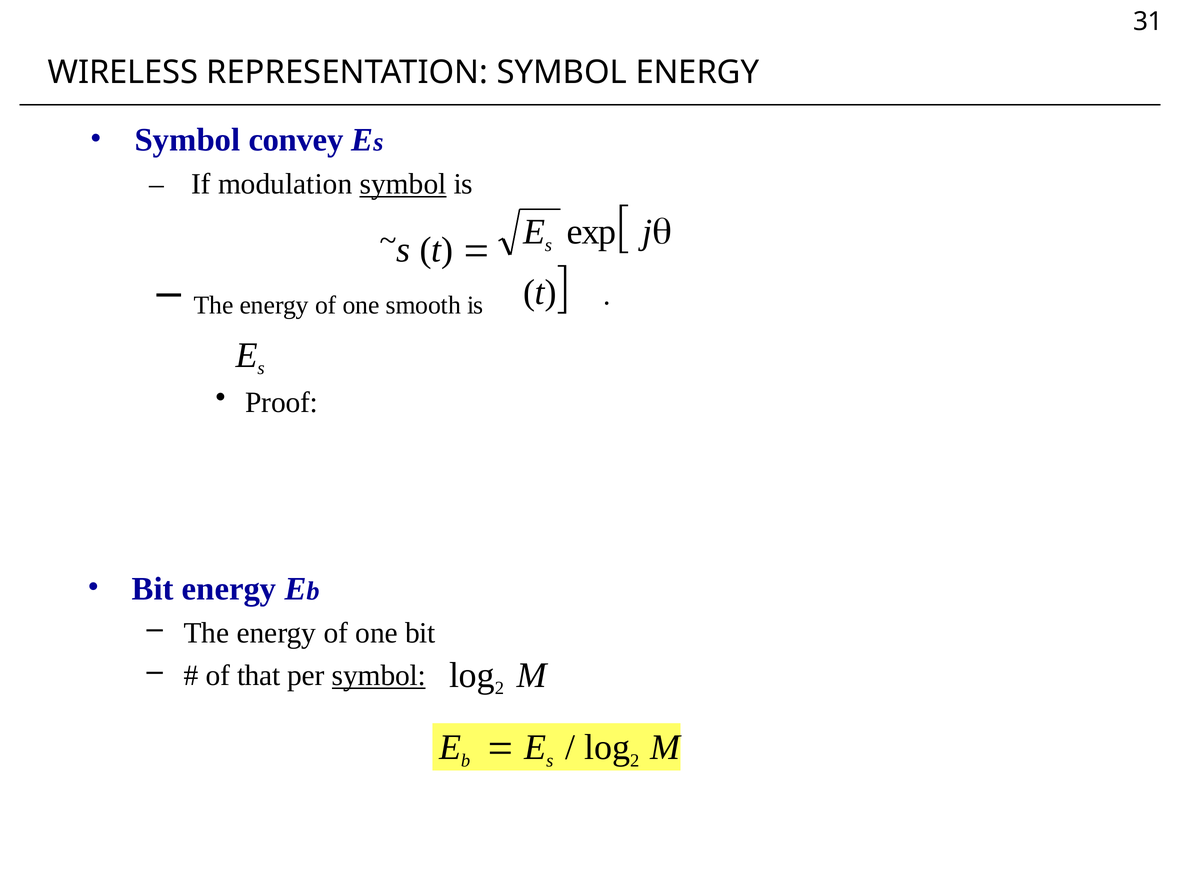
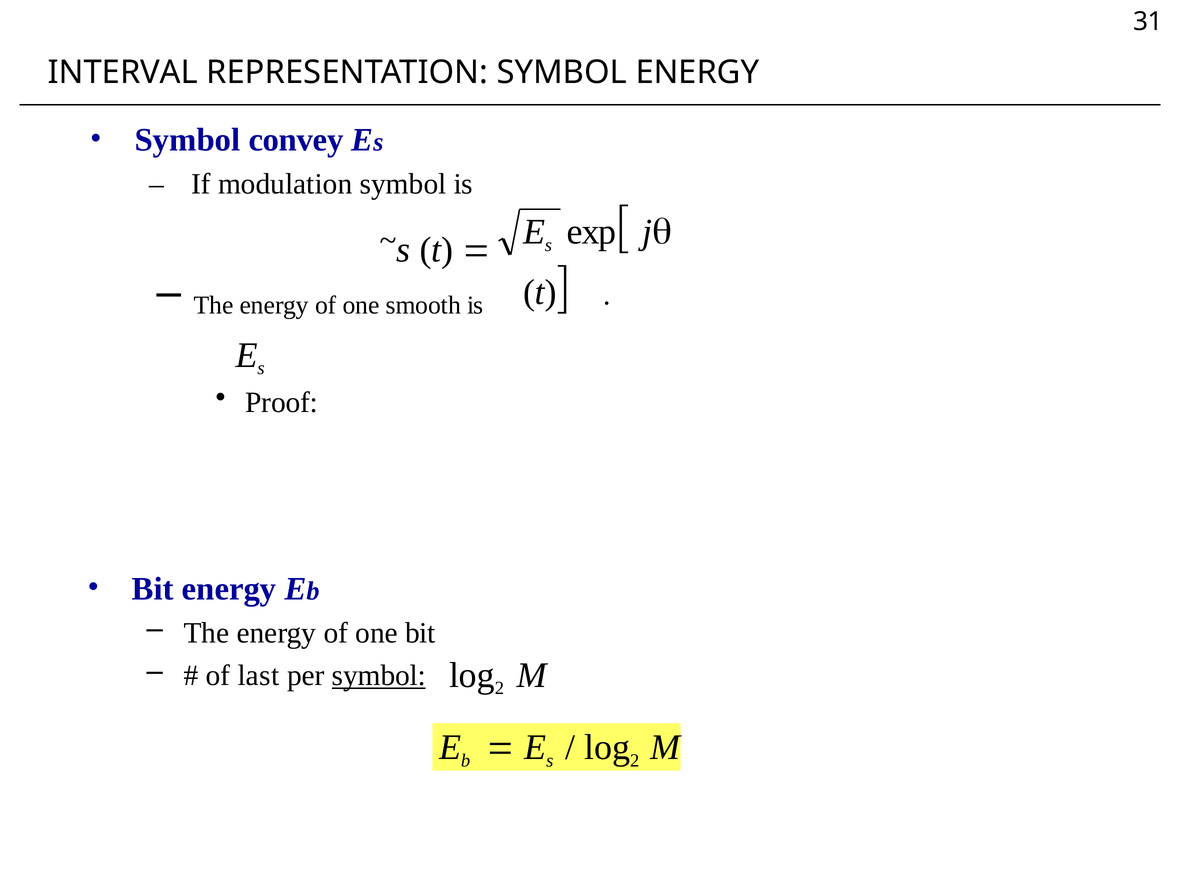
WIRELESS: WIRELESS -> INTERVAL (123, 72)
symbol underline: present -> none (403, 184)
that: that -> last (258, 676)
